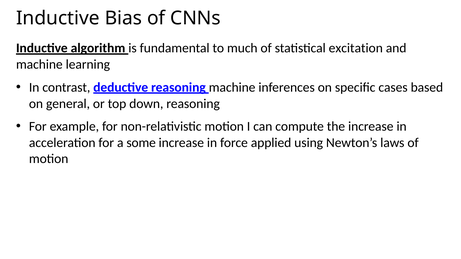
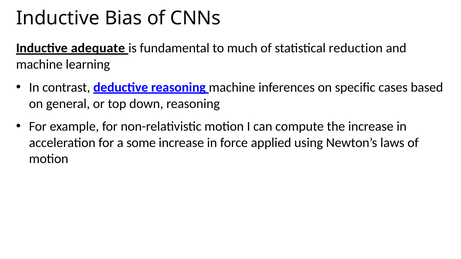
algorithm: algorithm -> adequate (98, 48)
excitation: excitation -> reduction (356, 48)
